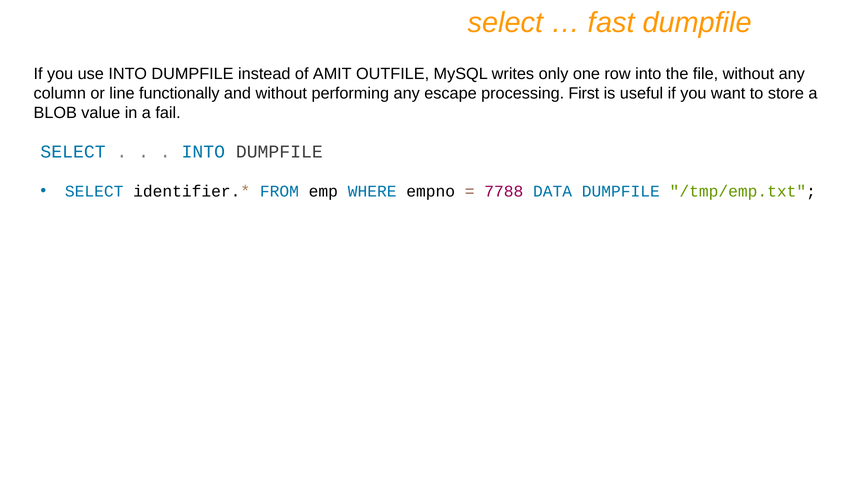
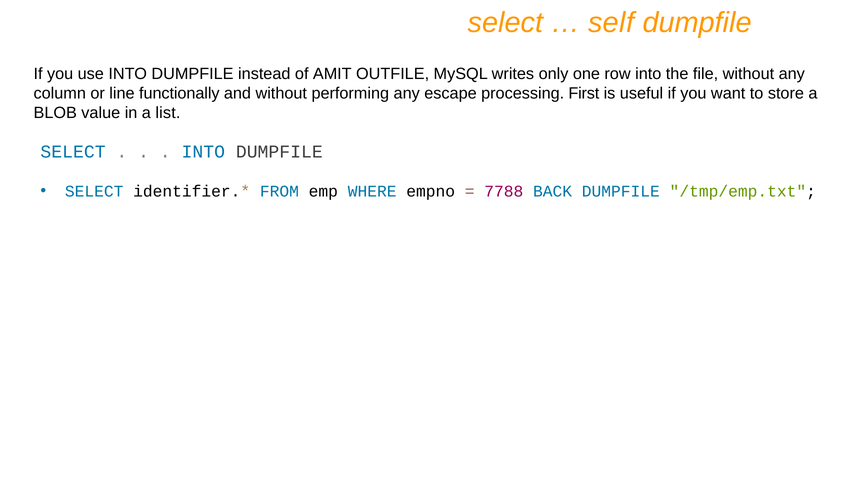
fast: fast -> self (611, 23)
fail: fail -> list (168, 113)
DATA: DATA -> BACK (553, 191)
